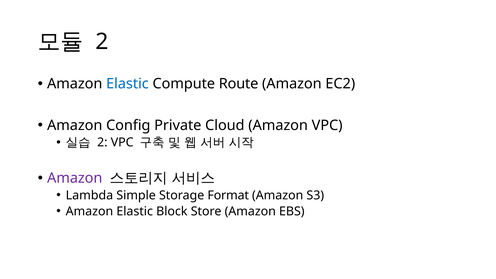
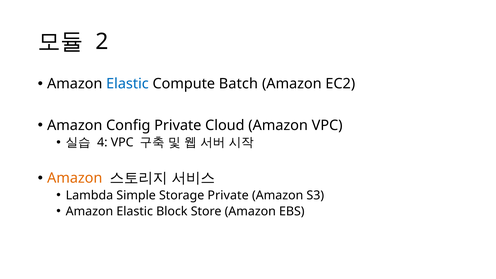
Route: Route -> Batch (238, 84)
2: 2 -> 4 (102, 143)
Amazon colour: purple -> orange (75, 178)
Storage Format: Format -> Private (228, 195)
